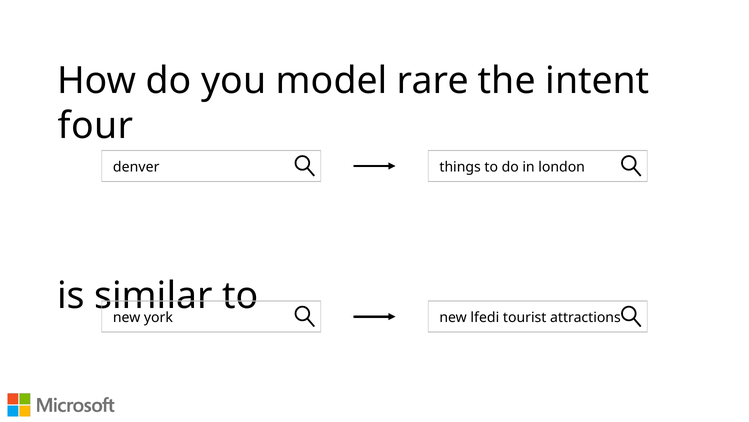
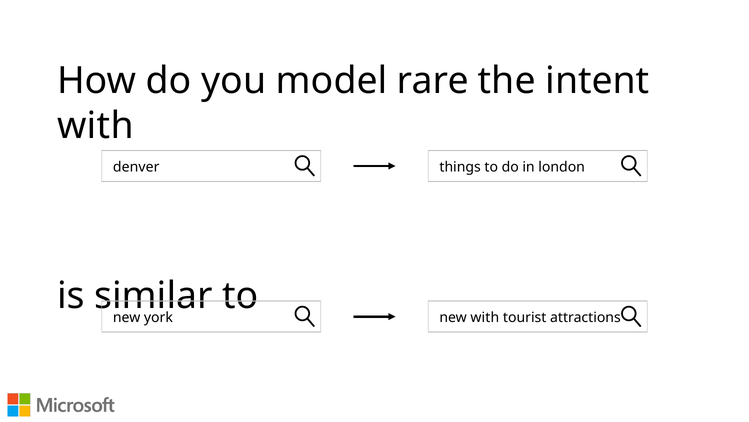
four: four -> with (95, 126)
new lfedi: lfedi -> with (485, 317)
